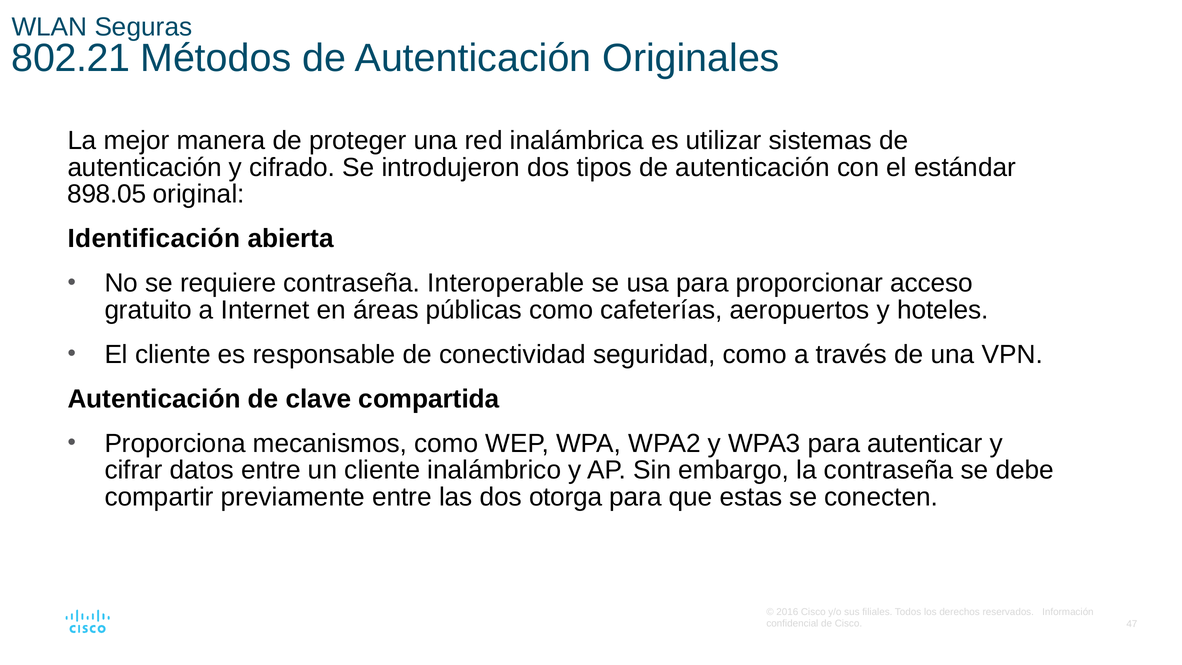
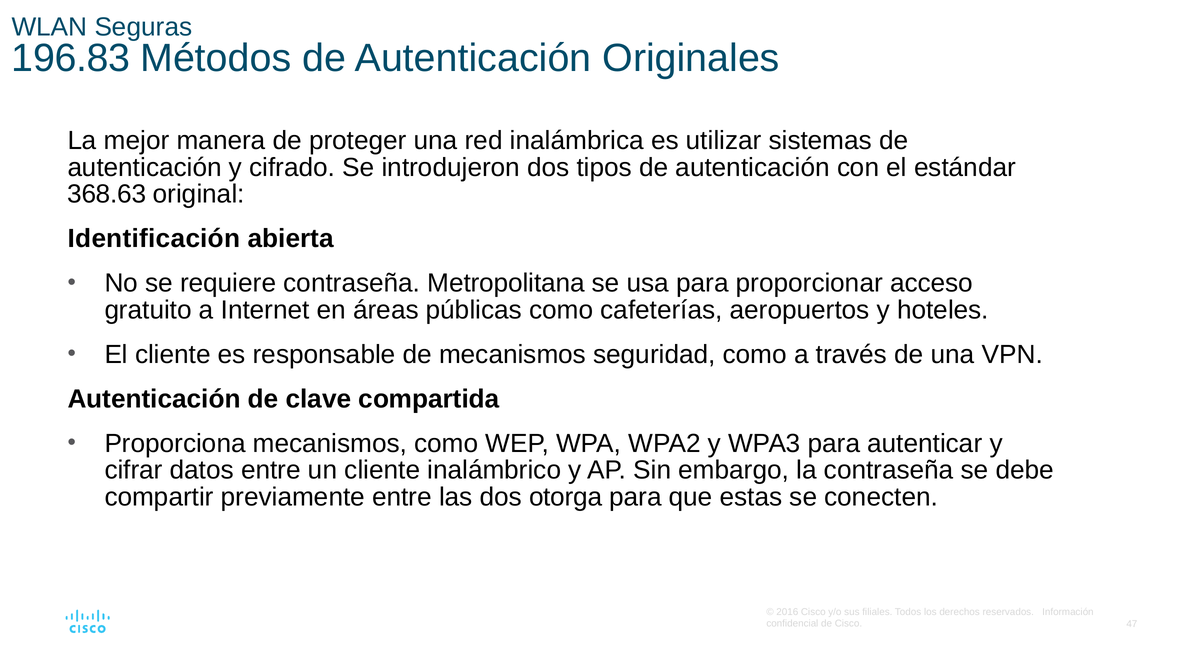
802.21: 802.21 -> 196.83 (71, 58)
898.05: 898.05 -> 368.63 (107, 194)
Interoperable: Interoperable -> Metropolitana (506, 283)
de conectividad: conectividad -> mecanismos (513, 354)
